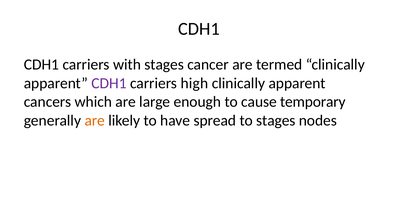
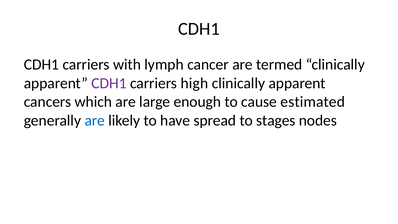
with stages: stages -> lymph (164, 65)
temporary: temporary -> estimated (313, 102)
are colour: orange -> blue (95, 120)
